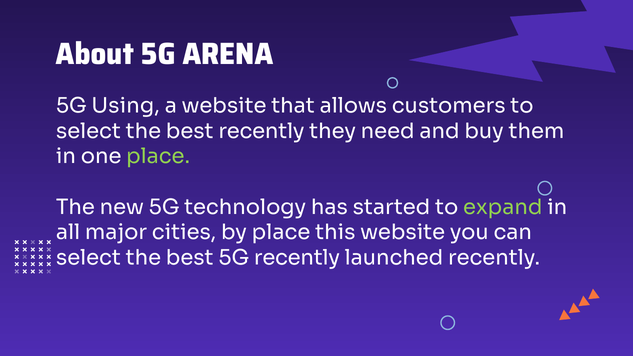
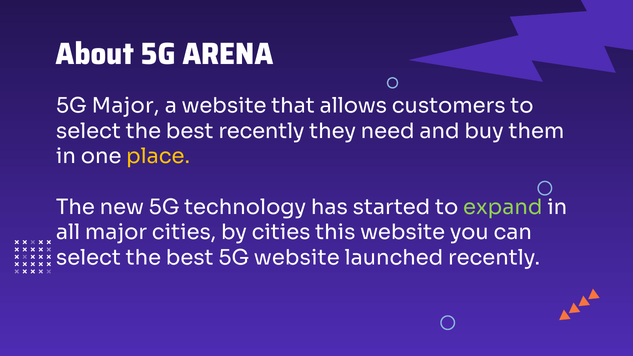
5G Using: Using -> Major (126, 106)
place colour: light green -> yellow (158, 156)
by place: place -> cities (281, 232)
5G recently: recently -> website (297, 258)
